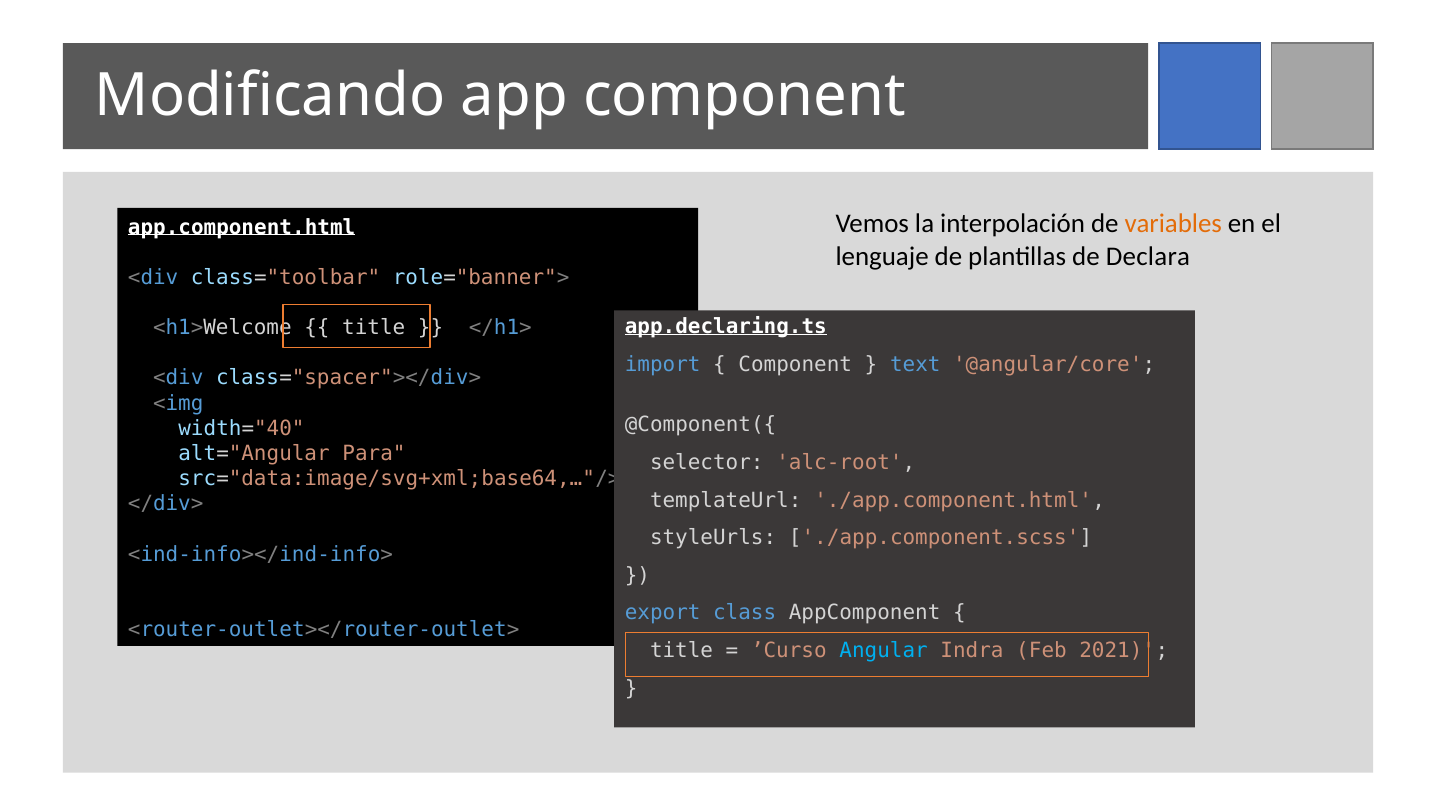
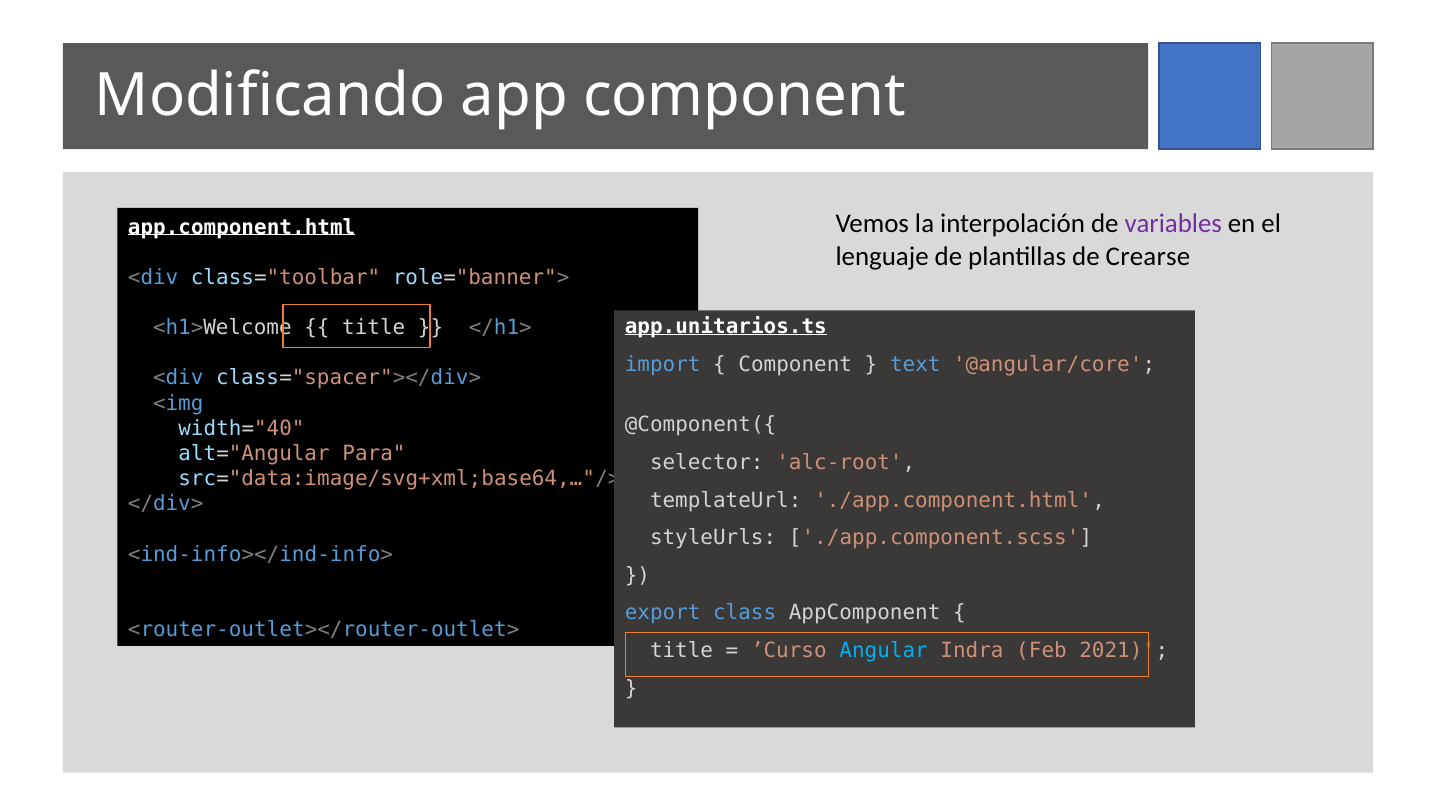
variables colour: orange -> purple (1173, 224)
Declara: Declara -> Crearse (1148, 256)
app.declaring.ts: app.declaring.ts -> app.unitarios.ts (726, 327)
